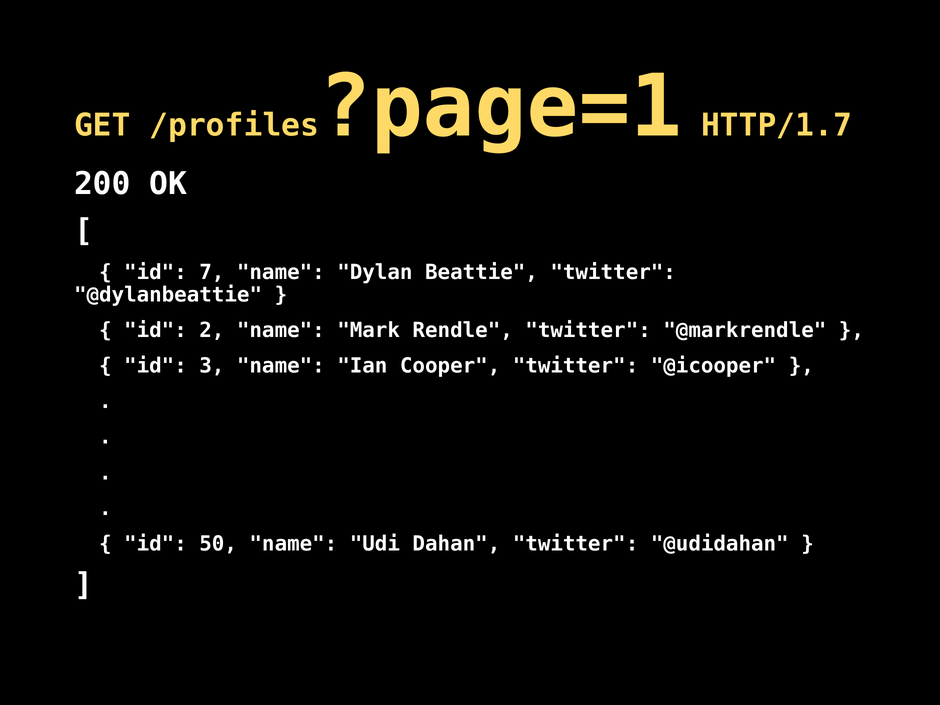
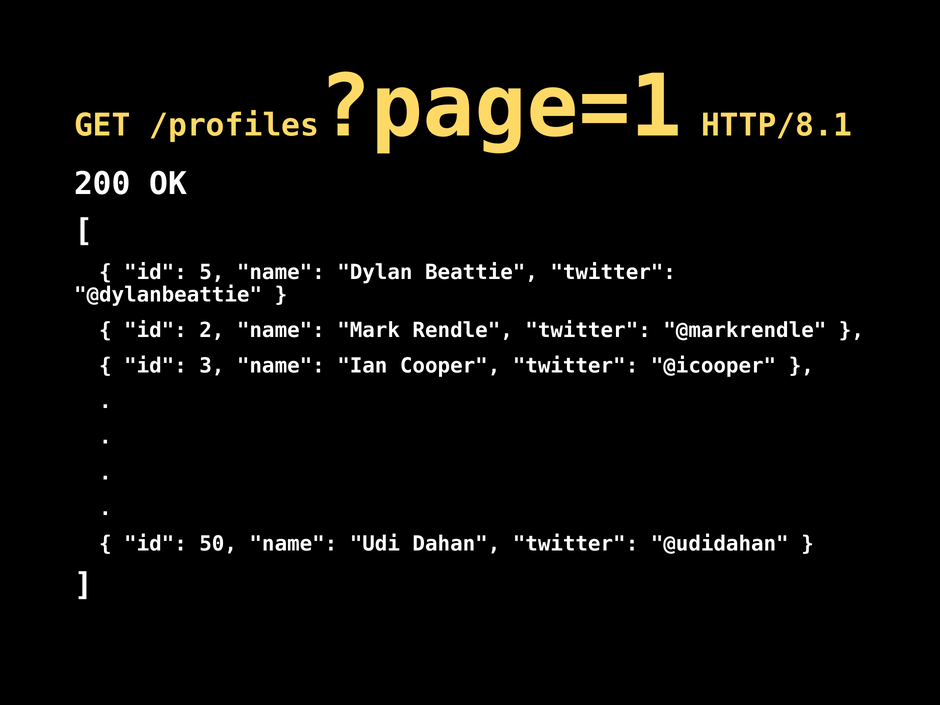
HTTP/1.7: HTTP/1.7 -> HTTP/8.1 (776, 125)
7: 7 -> 5 (212, 272)
